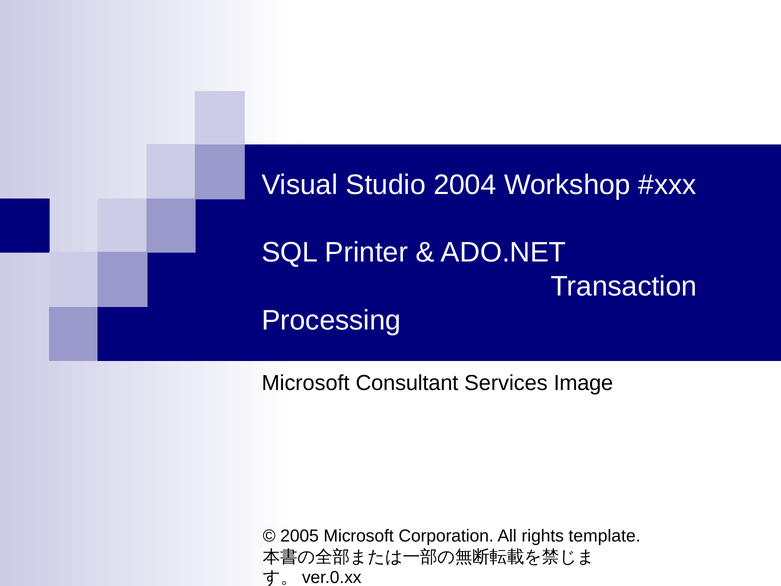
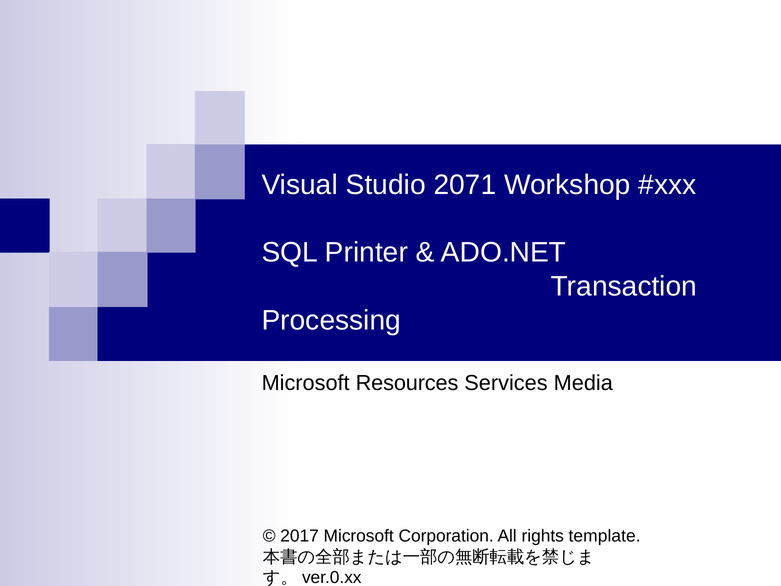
2004: 2004 -> 2071 (465, 185)
Consultant: Consultant -> Resources (407, 383)
Image: Image -> Media (583, 383)
2005: 2005 -> 2017 (300, 536)
